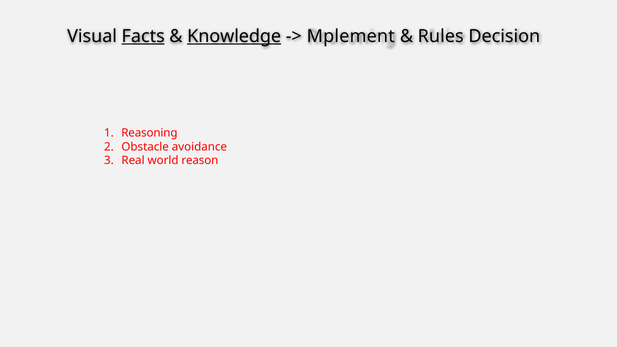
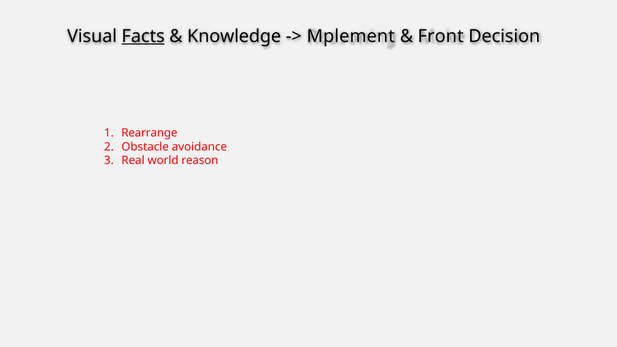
Knowledge underline: present -> none (234, 36)
Rules: Rules -> Front (441, 36)
Reasoning: Reasoning -> Rearrange (149, 133)
